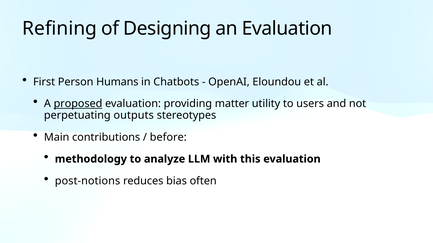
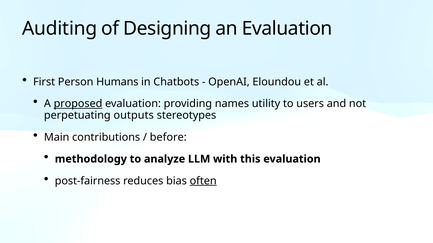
Refining: Refining -> Auditing (60, 28)
matter: matter -> names (232, 104)
post-notions: post-notions -> post-fairness (88, 181)
often underline: none -> present (203, 181)
